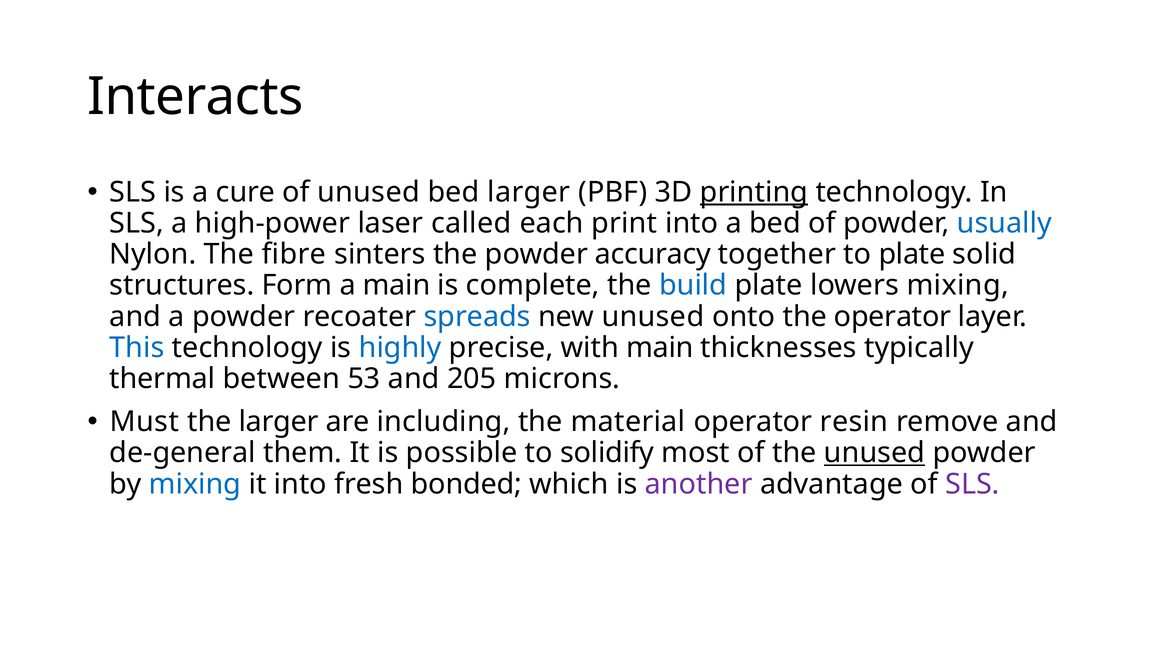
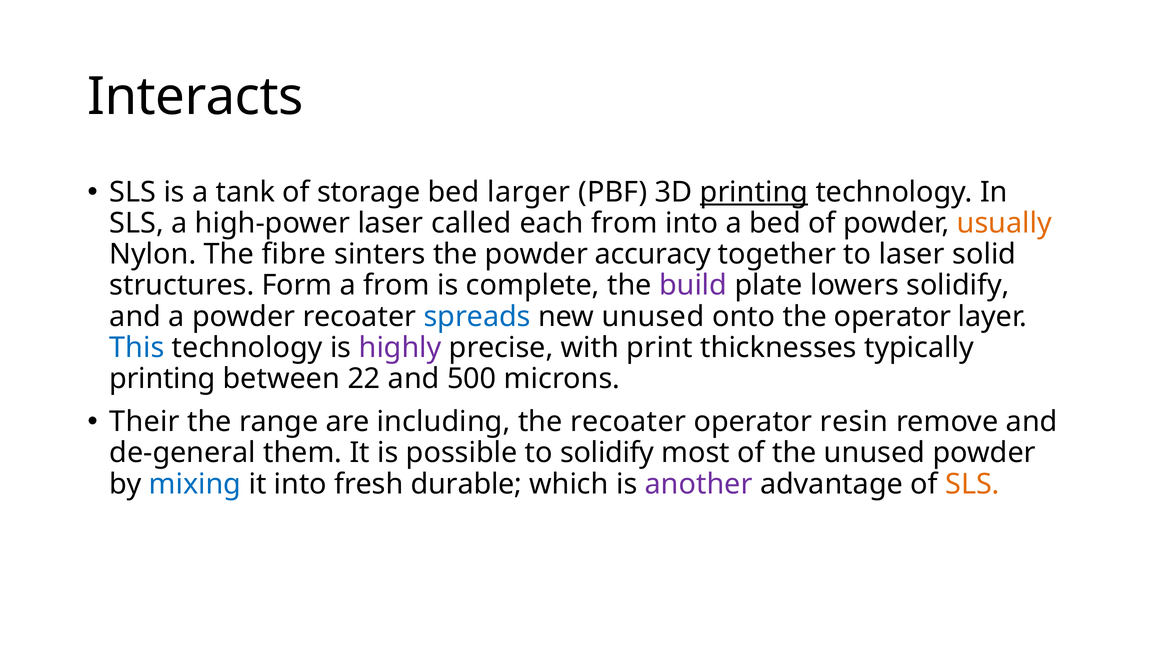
cure: cure -> tank (246, 192)
of unused: unused -> storage (369, 192)
each print: print -> from (624, 223)
usually colour: blue -> orange (1004, 223)
to plate: plate -> laser (912, 254)
a main: main -> from (396, 285)
build colour: blue -> purple (693, 285)
lowers mixing: mixing -> solidify (958, 285)
highly colour: blue -> purple (400, 348)
with main: main -> print (660, 348)
thermal: thermal -> printing (162, 379)
53: 53 -> 22 (364, 379)
205: 205 -> 500 (472, 379)
Must: Must -> Their (144, 422)
the larger: larger -> range (279, 422)
the material: material -> recoater (628, 422)
unused underline: present -> none (875, 453)
bonded: bonded -> durable (466, 484)
SLS colour: purple -> orange (972, 484)
